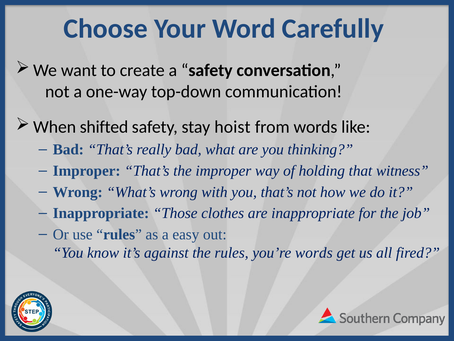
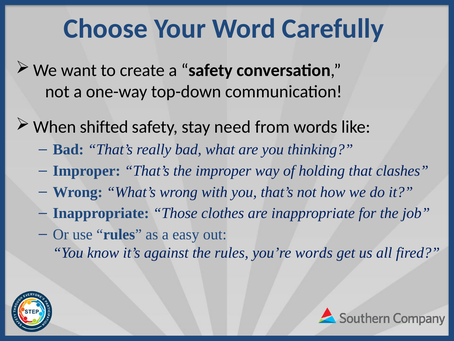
hoist: hoist -> need (232, 127)
witness: witness -> clashes (402, 171)
